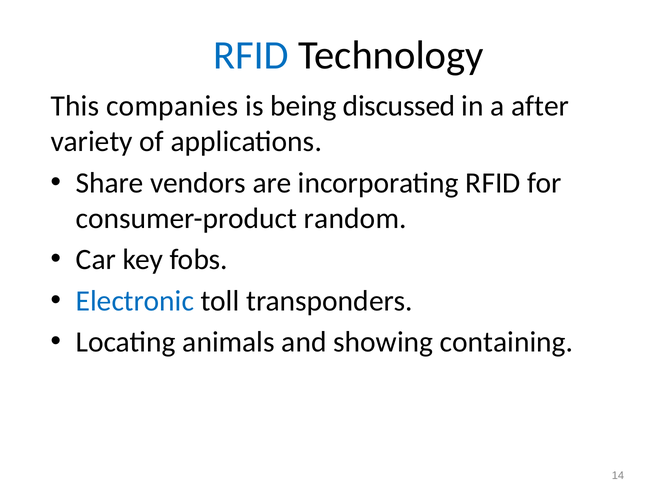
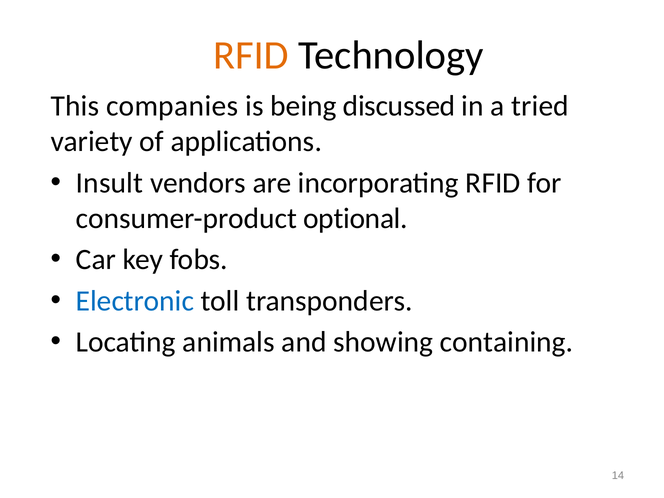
RFID colour: blue -> orange (251, 55)
after: after -> tried (540, 106)
Share: Share -> Insult (110, 183)
random: random -> optional (356, 218)
